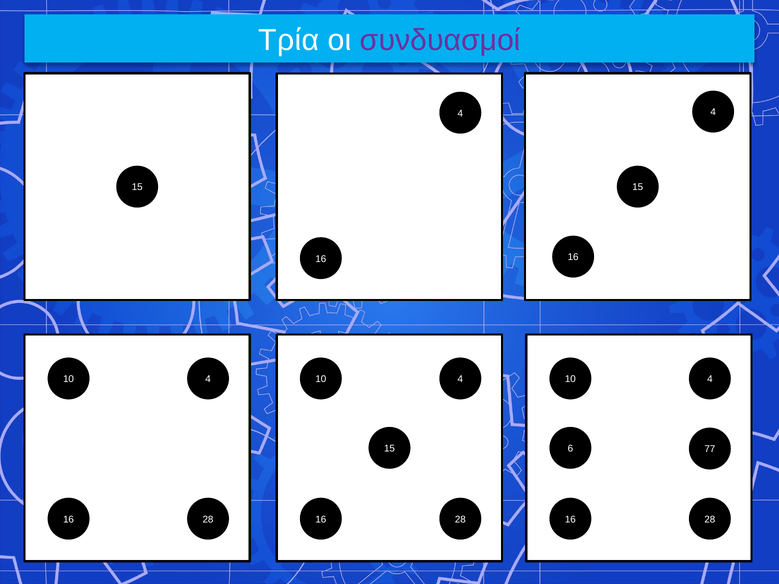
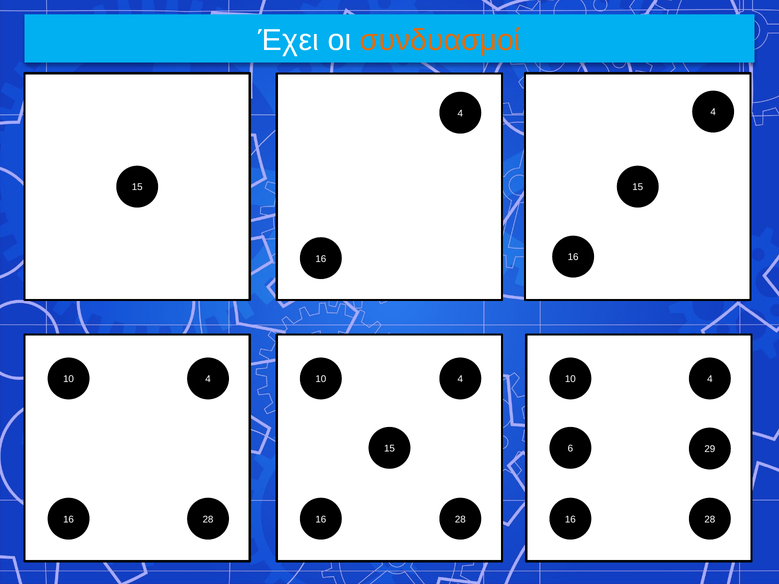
Τρία: Τρία -> Έχει (289, 41)
συνδυασμοί colour: purple -> orange (440, 41)
77: 77 -> 29 (710, 449)
